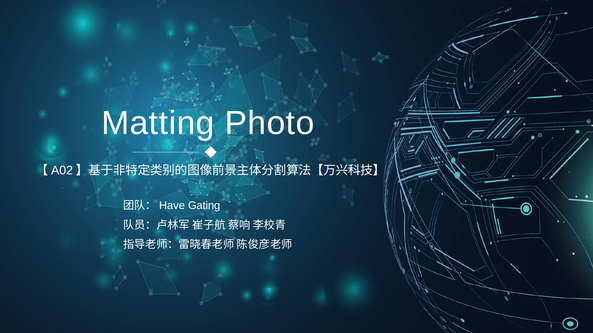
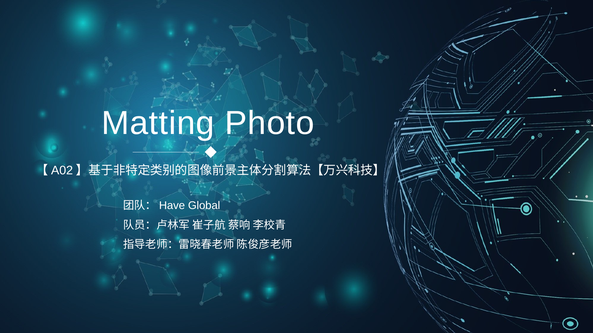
Gating: Gating -> Global (204, 206)
